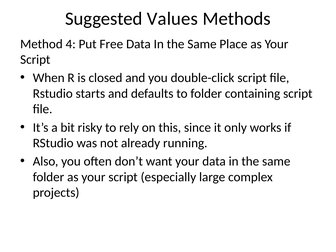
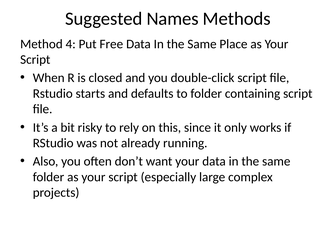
Values: Values -> Names (173, 19)
